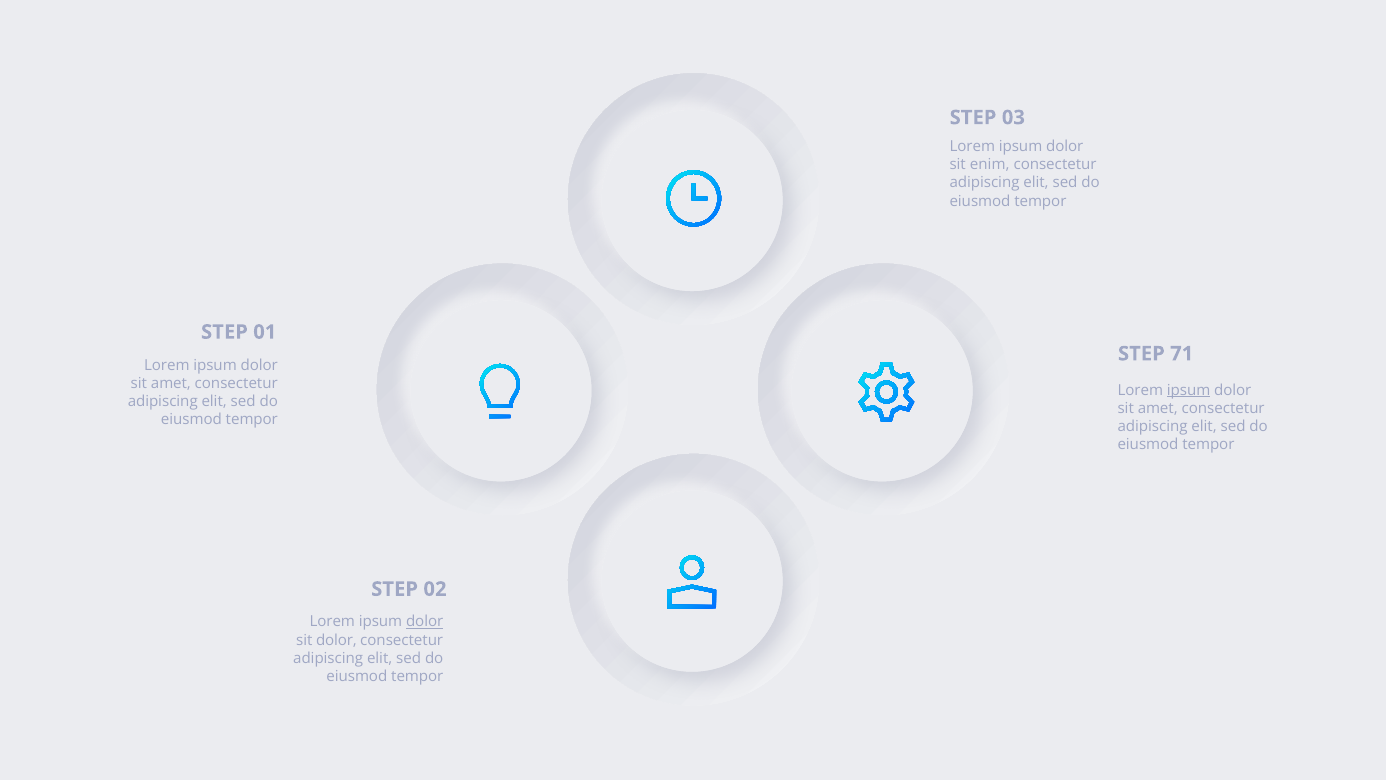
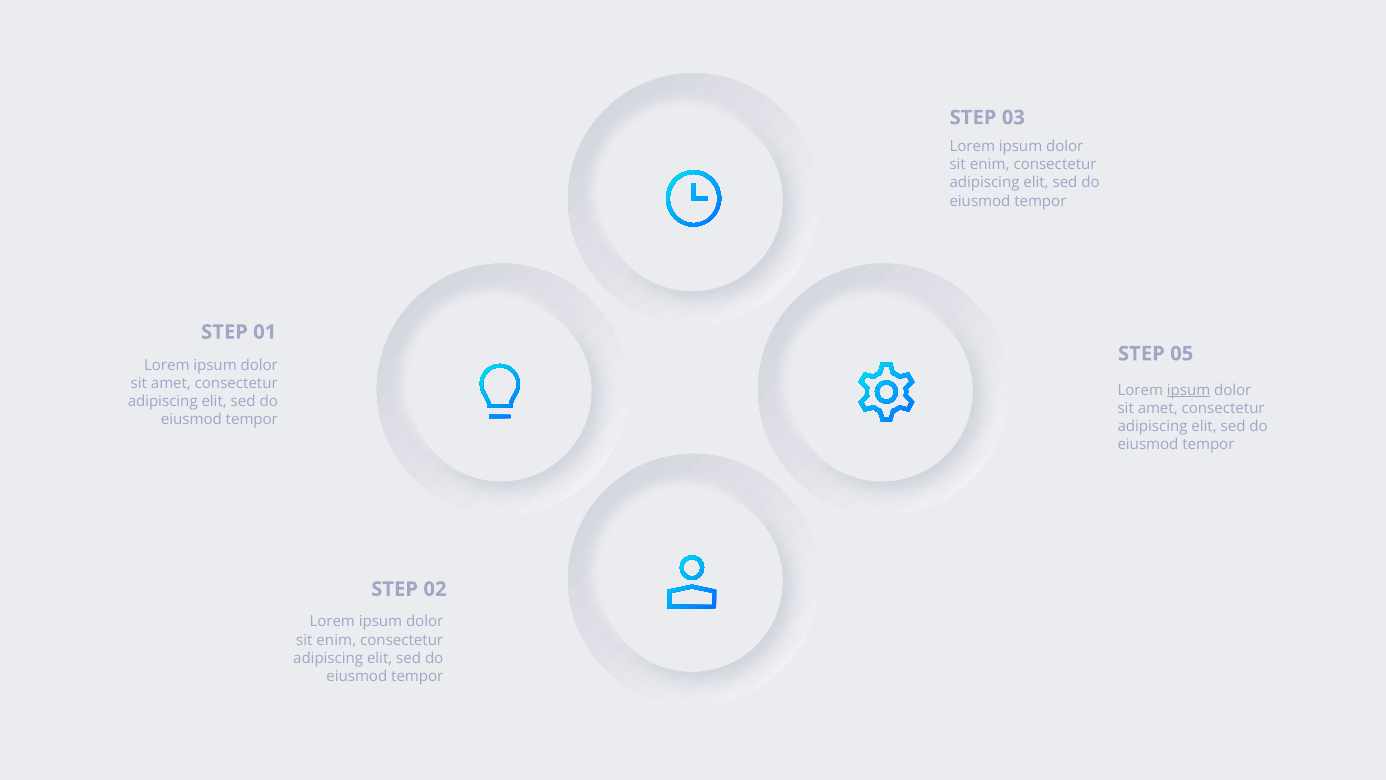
71: 71 -> 05 (1182, 354)
dolor underline: present -> none (425, 622)
dolor: dolor -> enim (336, 640)
